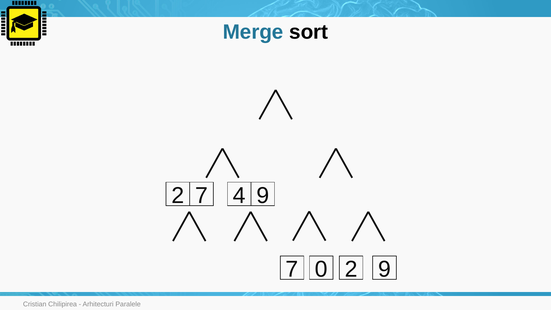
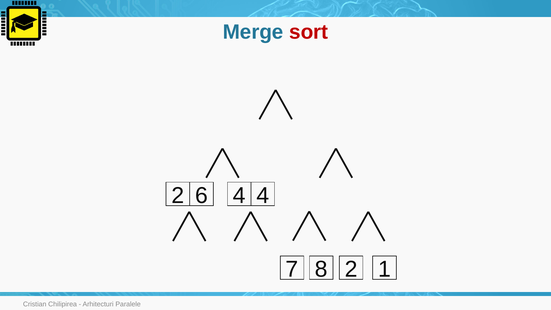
sort colour: black -> red (309, 32)
2 7: 7 -> 6 (202, 196)
4 9: 9 -> 4 (263, 196)
0: 0 -> 8 (321, 269)
2 9: 9 -> 1 (385, 269)
